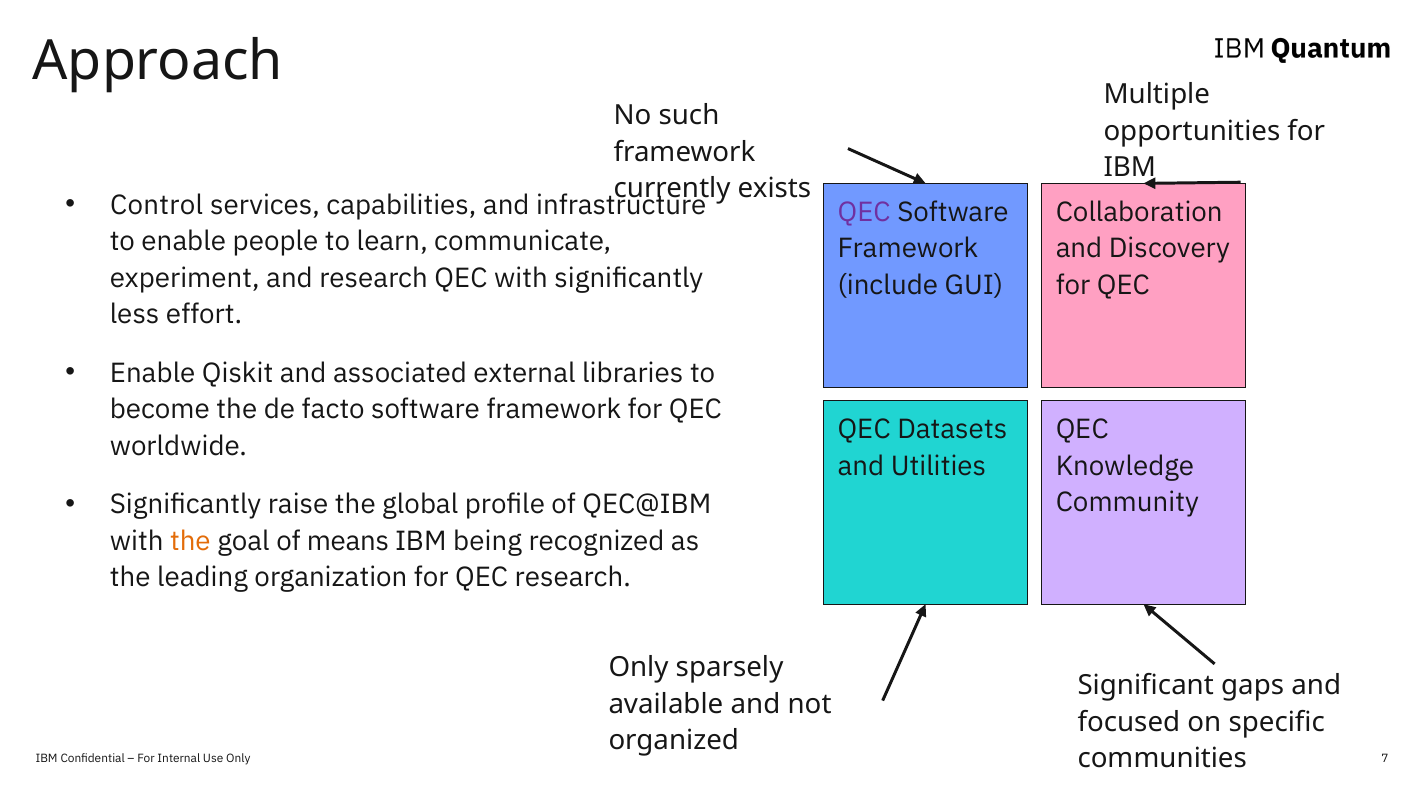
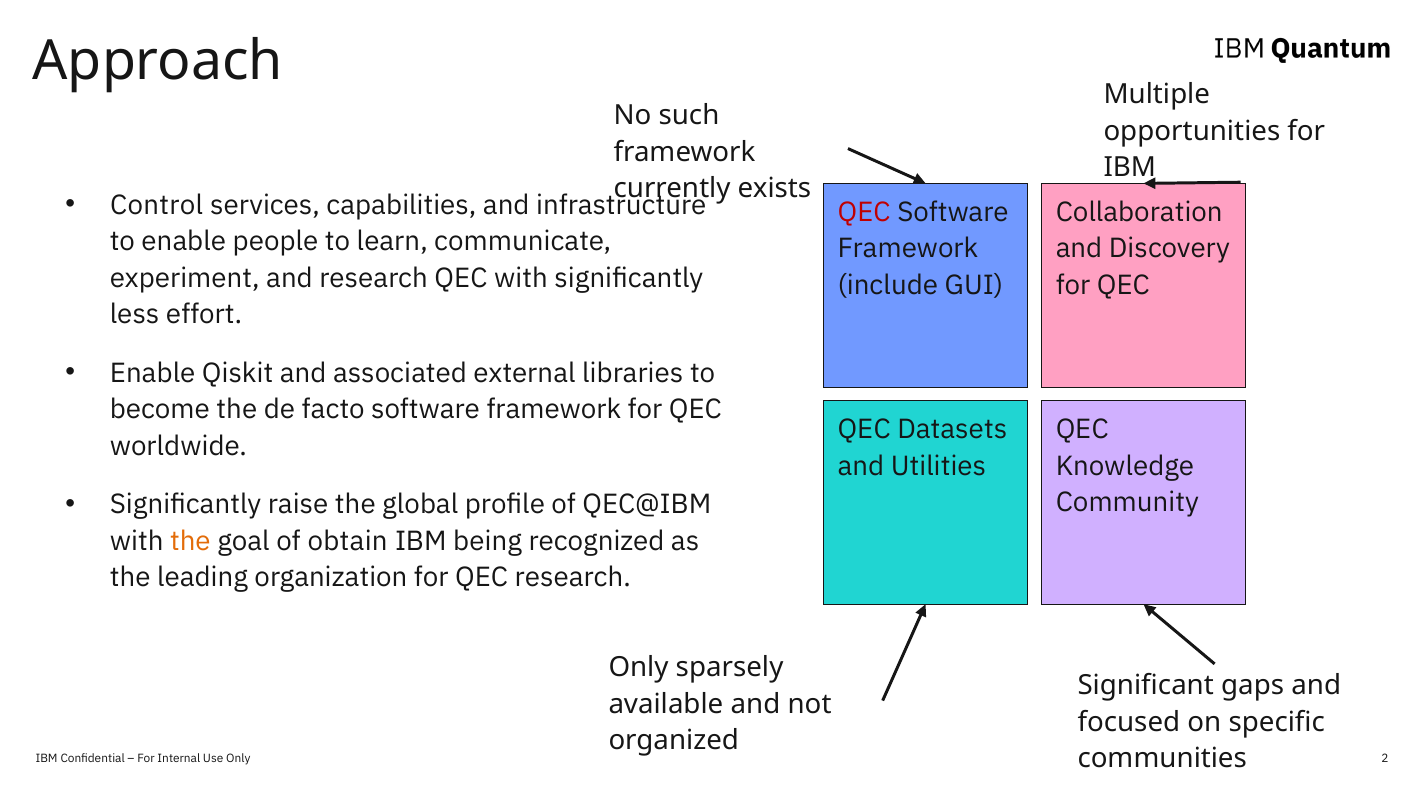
QEC colour: purple -> red (864, 212)
means: means -> obtain (348, 541)
7: 7 -> 2 (1385, 759)
